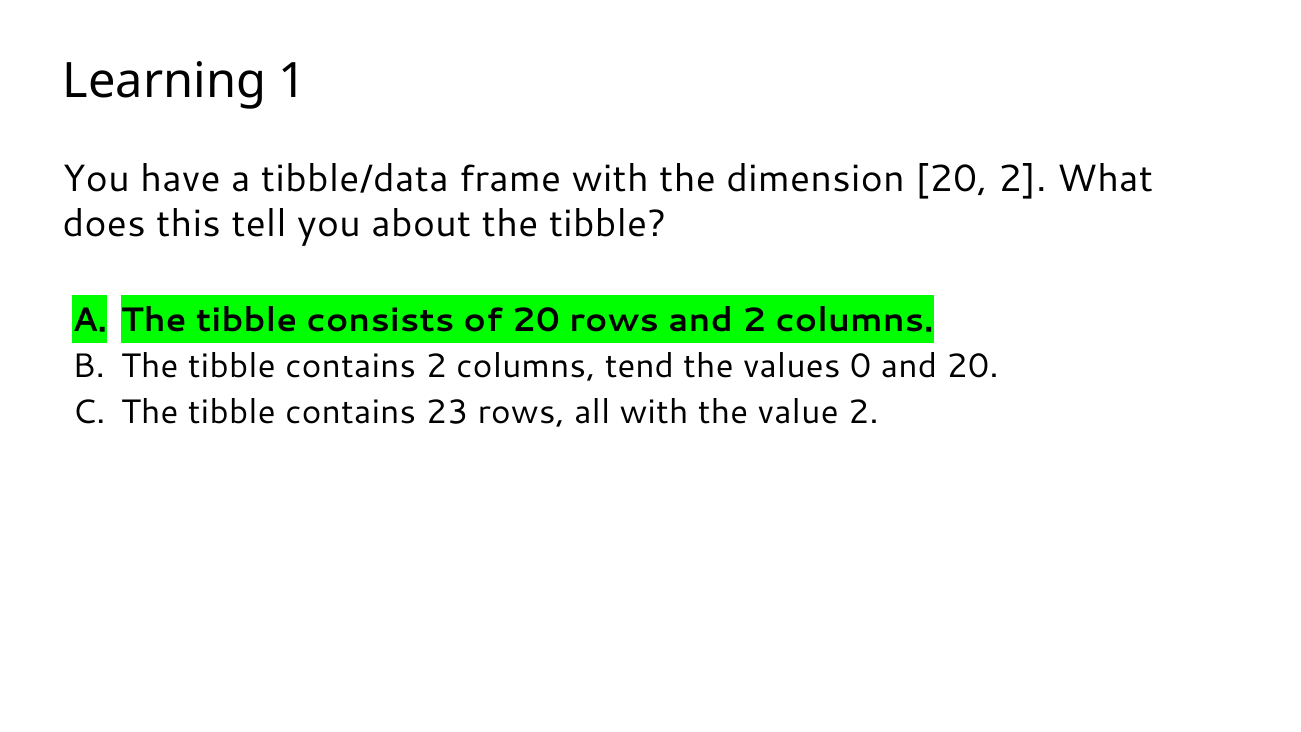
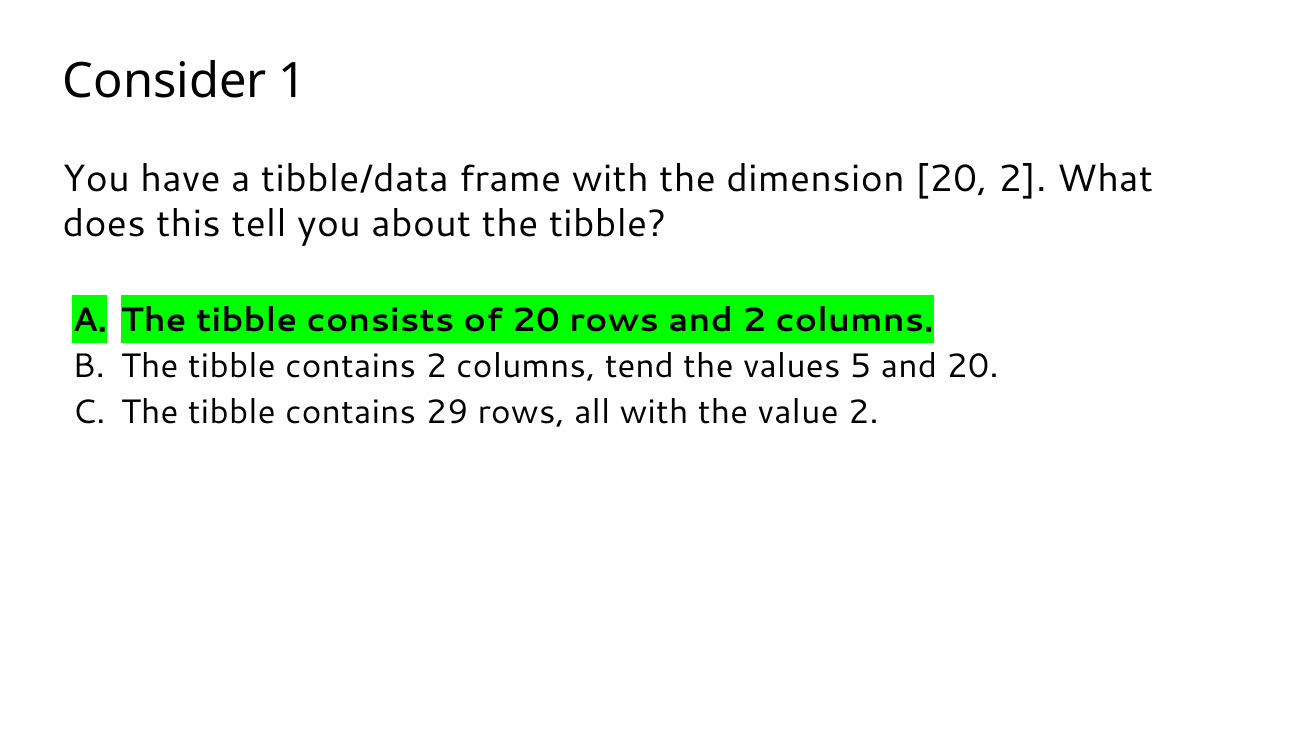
Learning: Learning -> Consider (165, 81)
0: 0 -> 5 (861, 366)
23: 23 -> 29 (447, 412)
